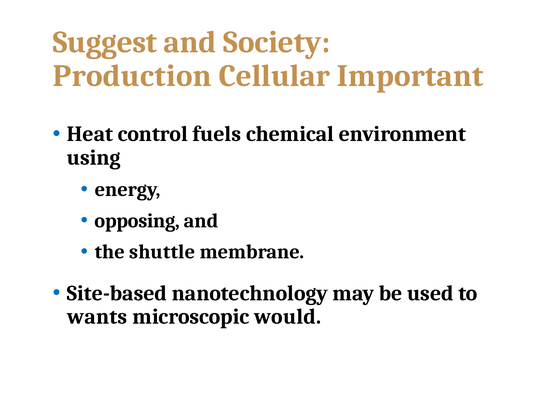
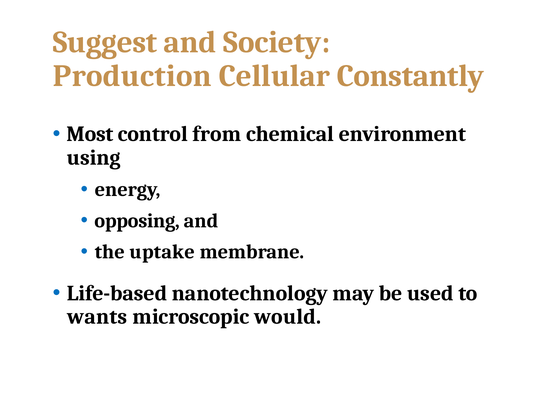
Important: Important -> Constantly (410, 76)
Heat: Heat -> Most (90, 134)
fuels: fuels -> from (217, 134)
shuttle: shuttle -> uptake (162, 252)
Site-based: Site-based -> Life-based (117, 293)
